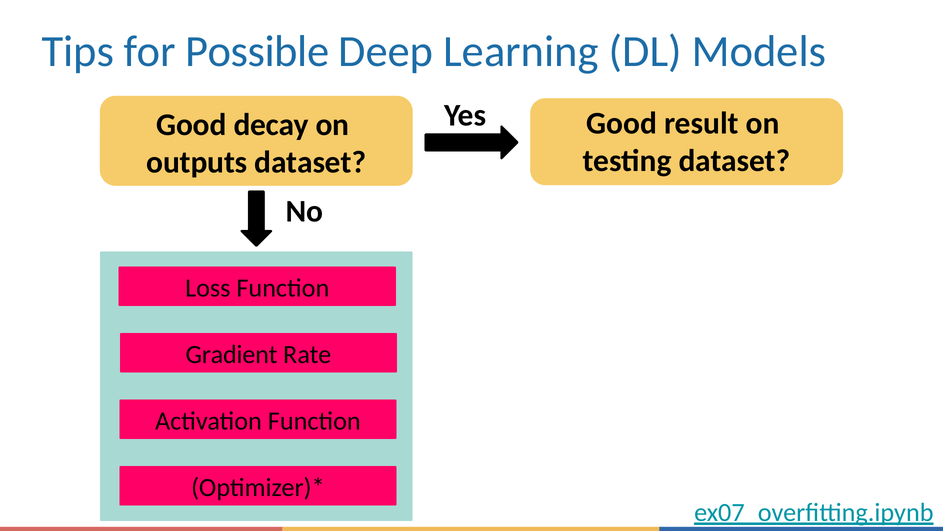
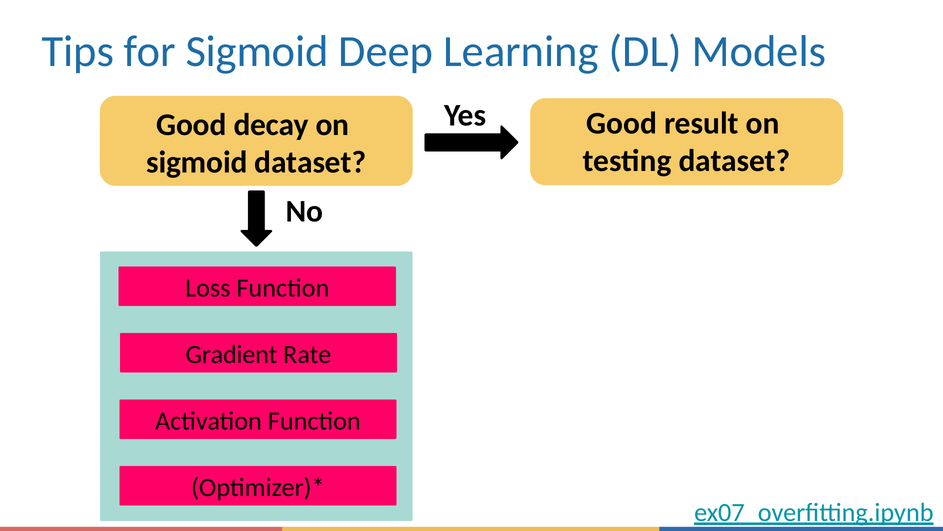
for Possible: Possible -> Sigmoid (257, 52)
outputs: outputs -> sigmoid (197, 162)
